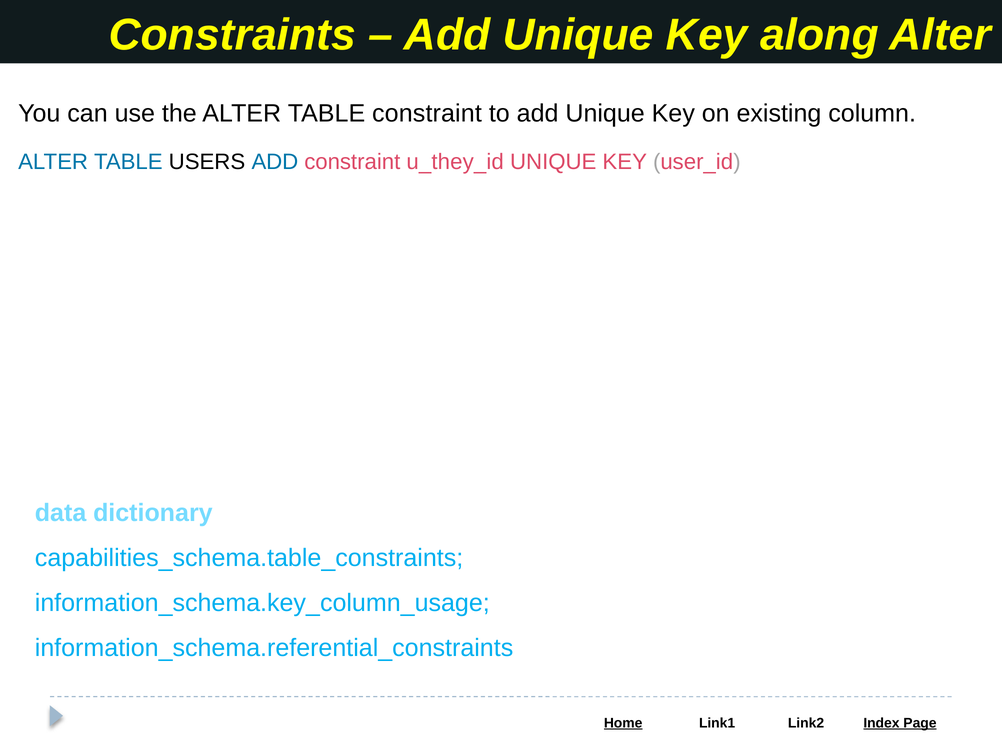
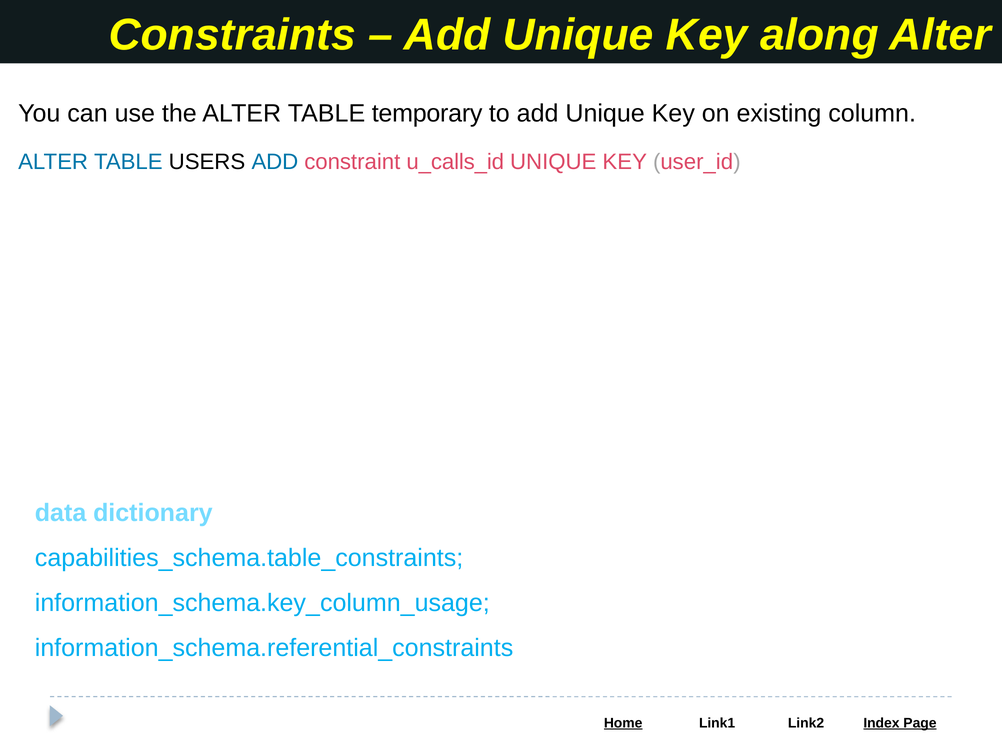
TABLE constraint: constraint -> temporary (427, 114)
u_they_id: u_they_id -> u_calls_id (455, 162)
